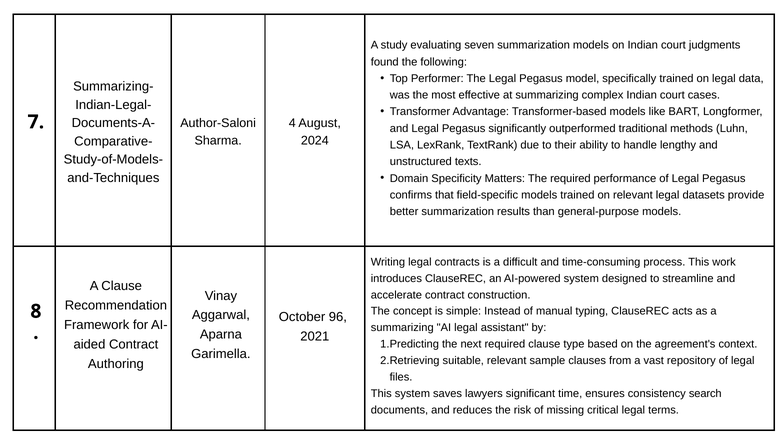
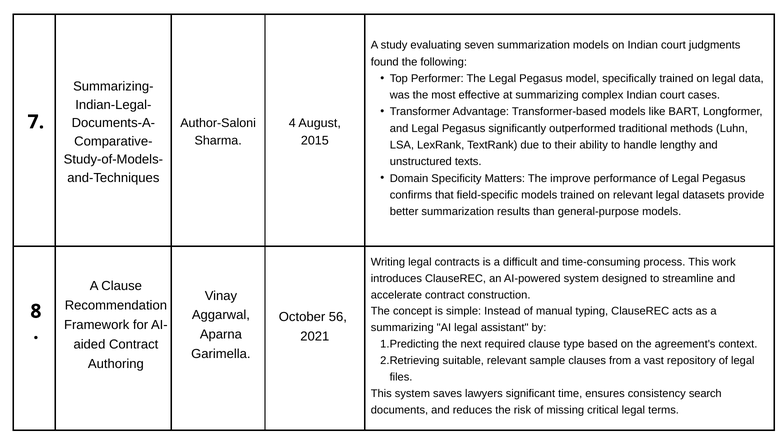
2024: 2024 -> 2015 (315, 141)
The required: required -> improve (570, 179)
96: 96 -> 56 (338, 317)
